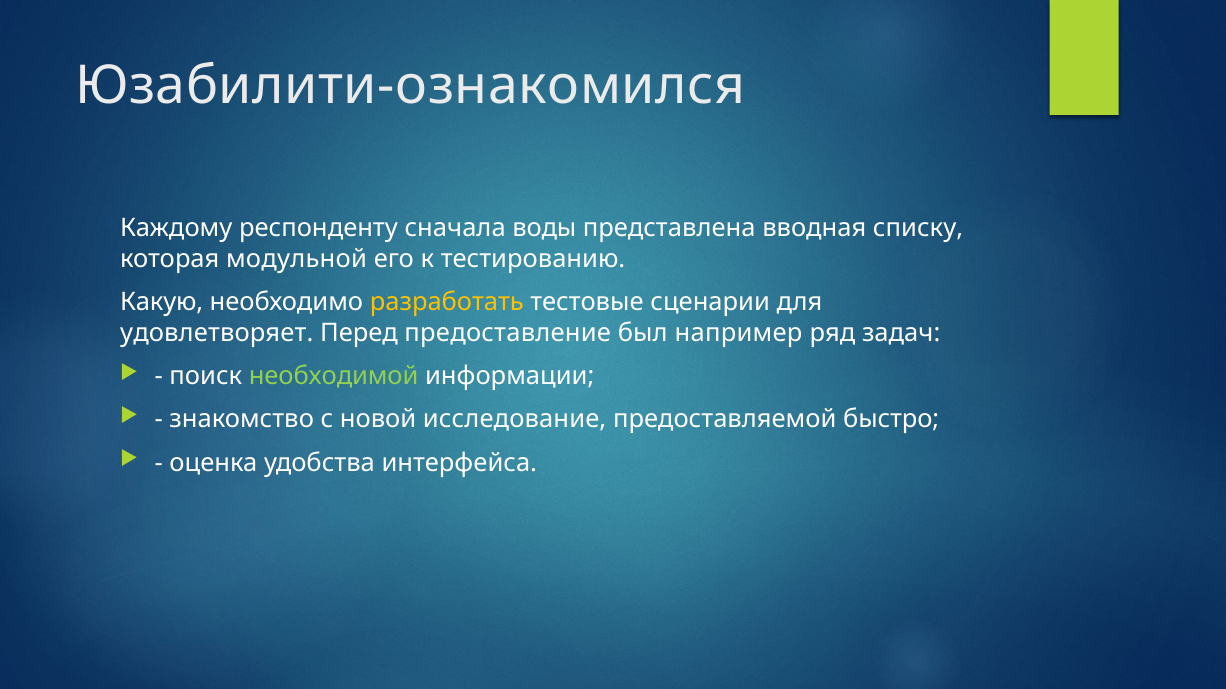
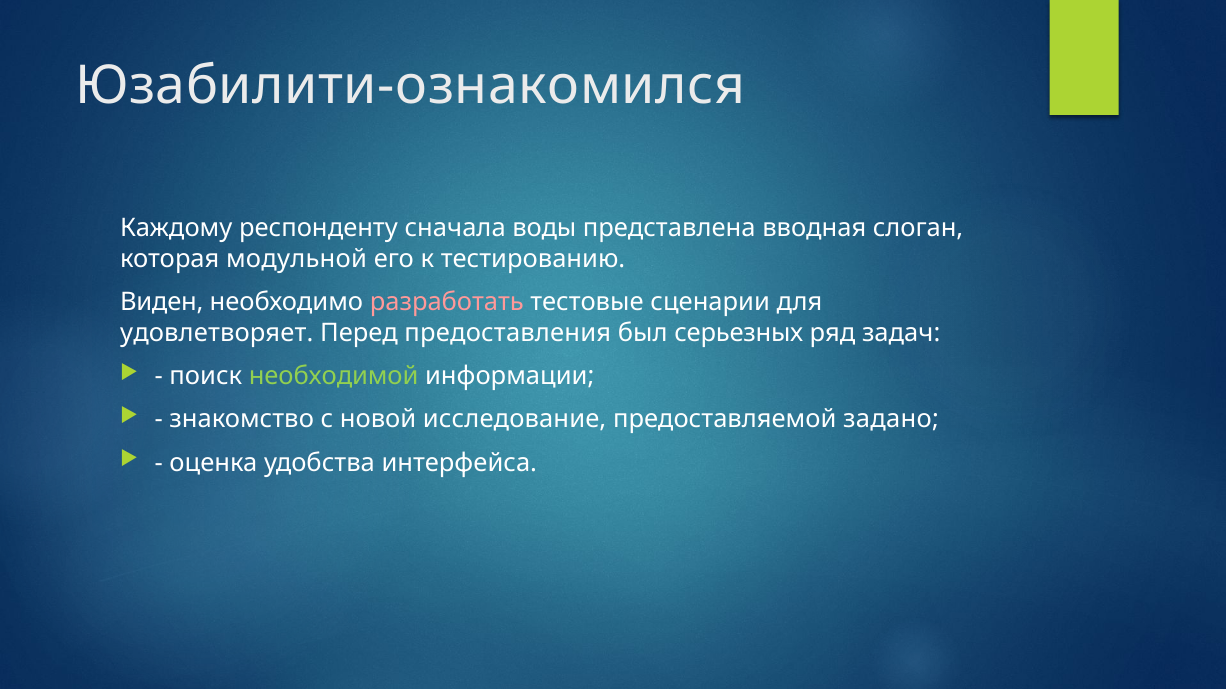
списку: списку -> слоган (918, 228)
Какую: Какую -> Виден (162, 302)
разработать colour: yellow -> pink (447, 302)
предоставление: предоставление -> предоставления (508, 333)
например: например -> серьезных (739, 333)
быстро: быстро -> задано (891, 420)
